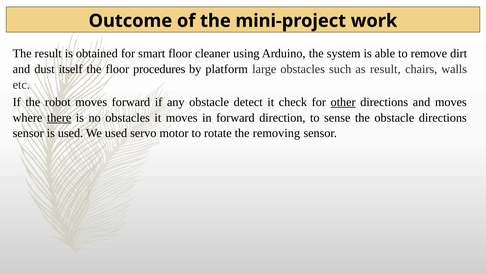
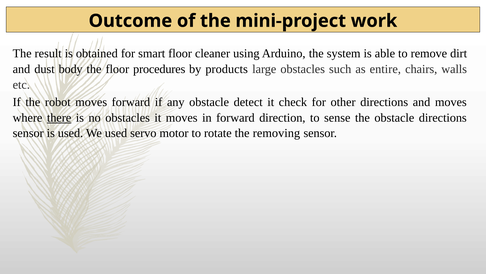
itself: itself -> body (71, 69)
platform: platform -> products (227, 69)
as result: result -> entire (385, 69)
other underline: present -> none (343, 102)
